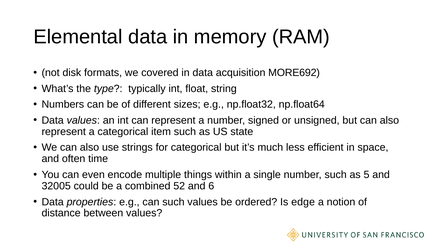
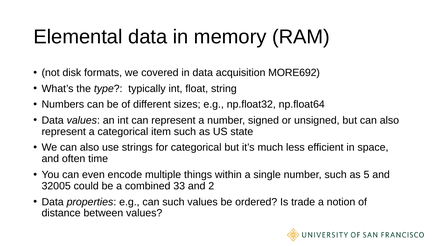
52: 52 -> 33 (179, 186)
6: 6 -> 2 (211, 186)
edge: edge -> trade (303, 202)
